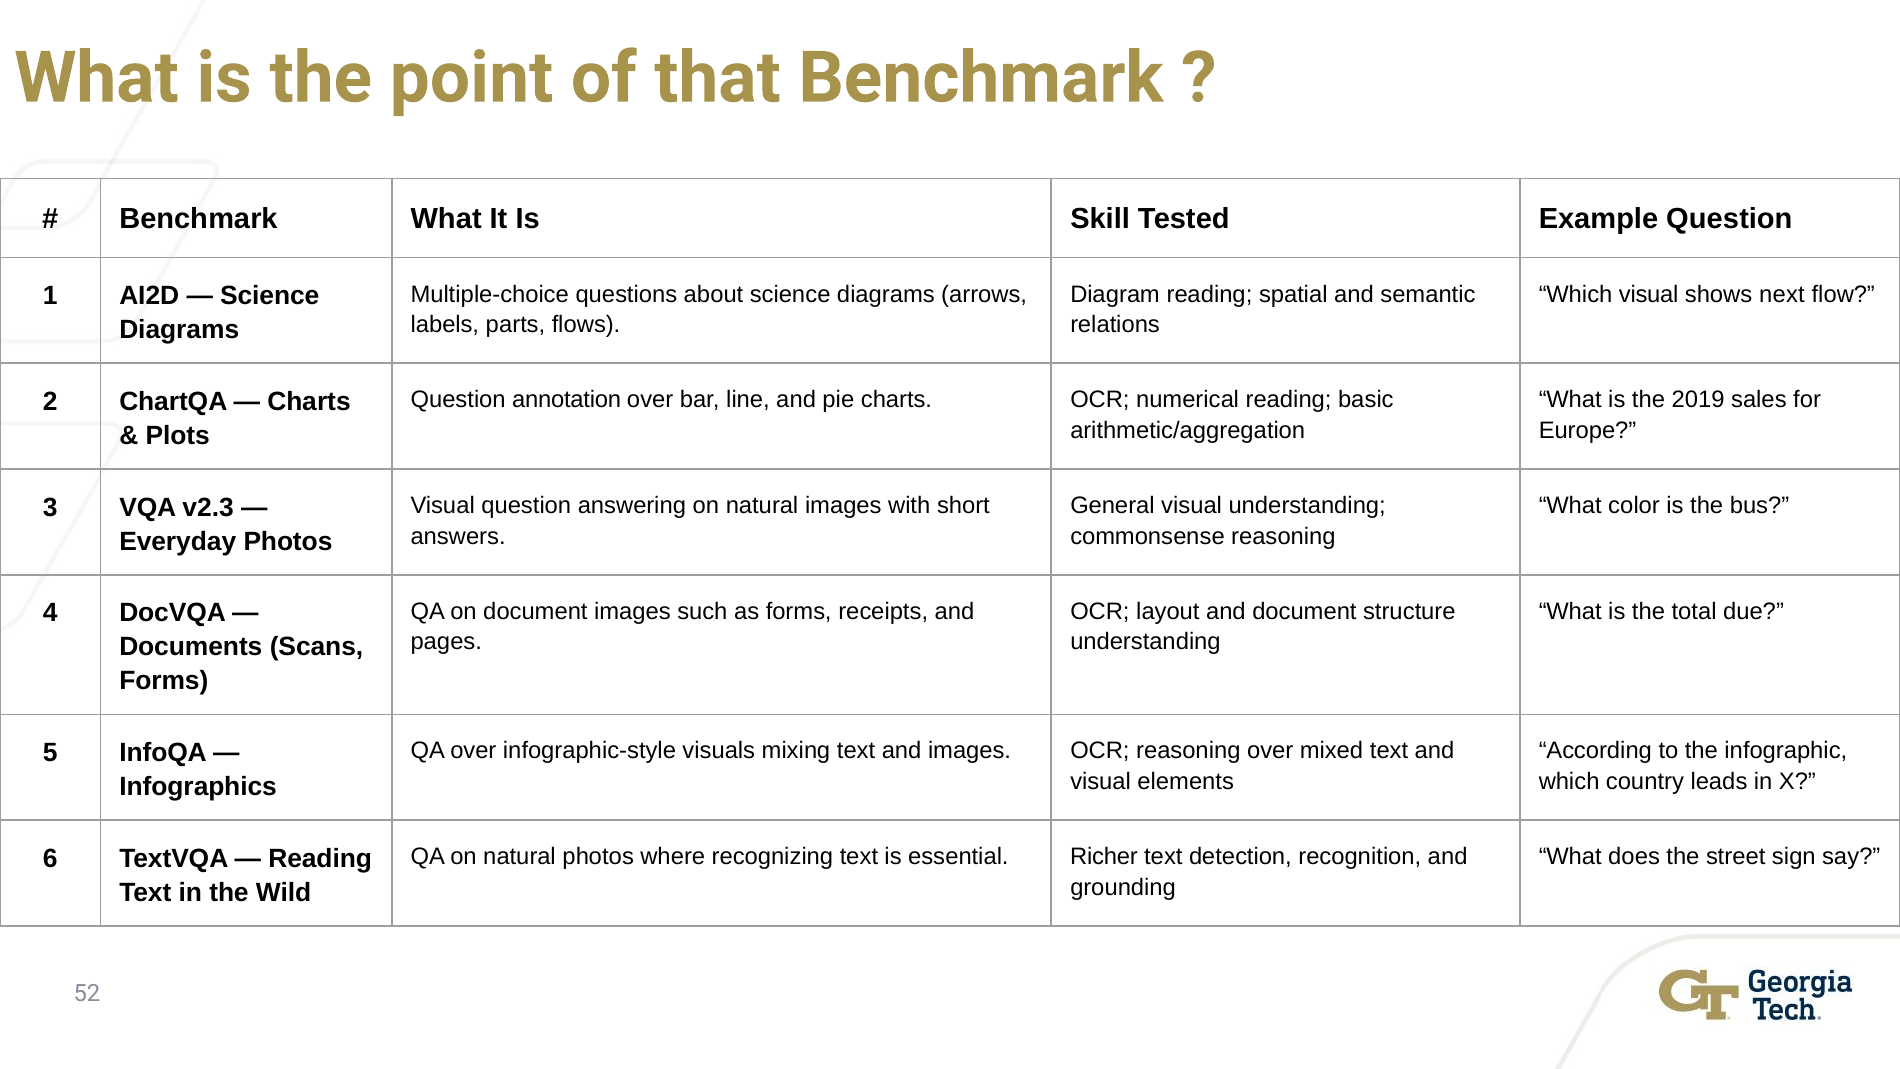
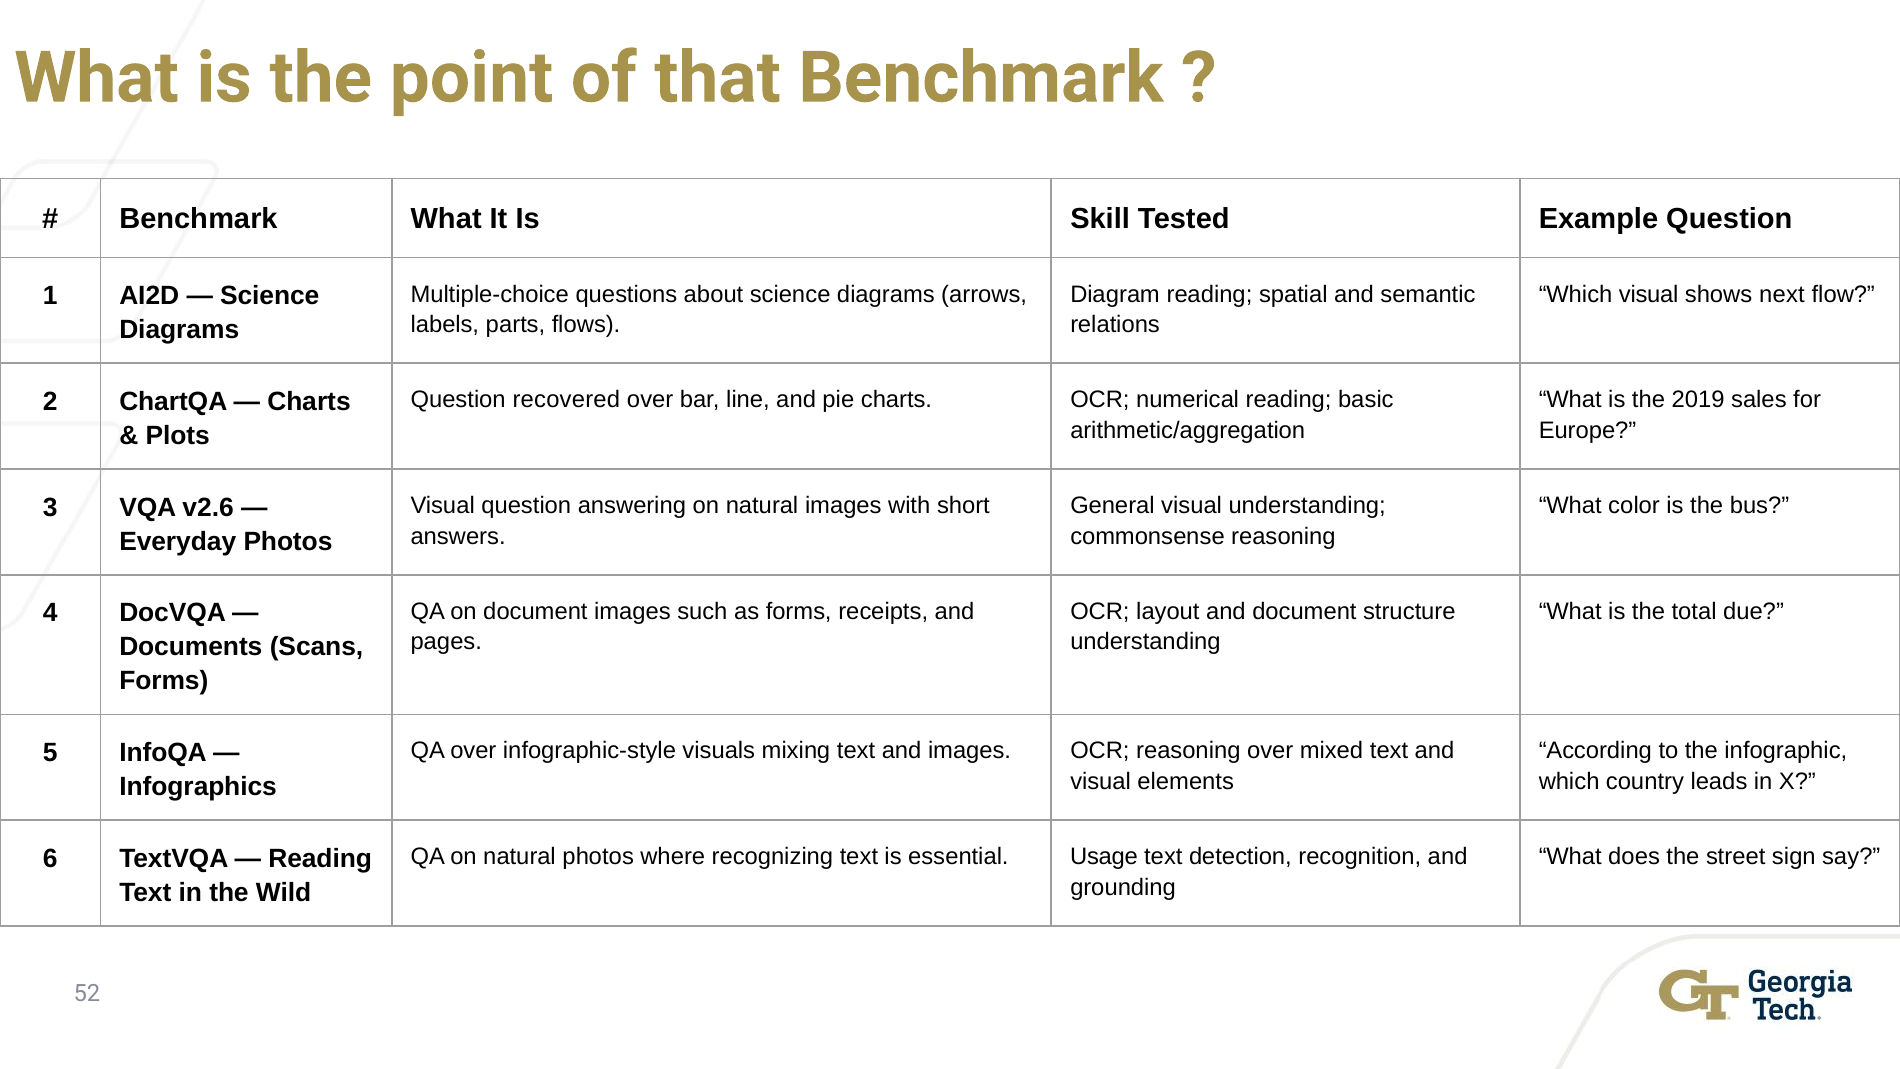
annotation: annotation -> recovered (566, 400)
v2.3: v2.3 -> v2.6 (208, 507)
Richer: Richer -> Usage (1104, 857)
